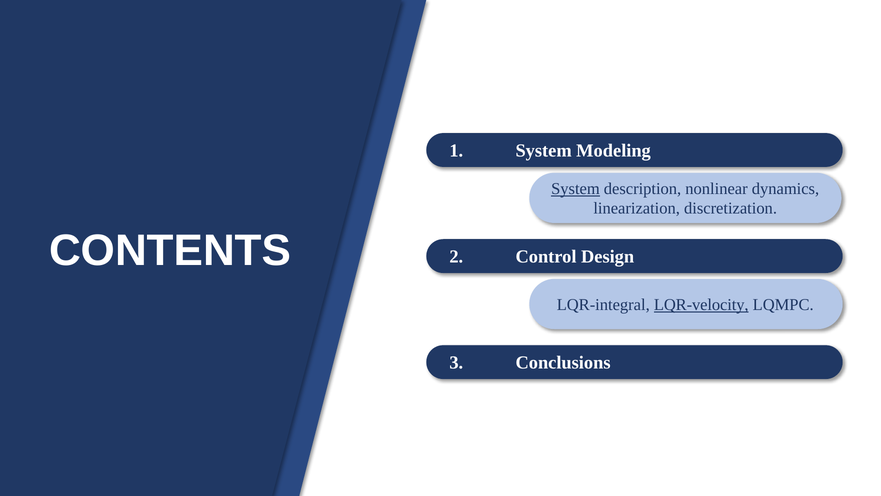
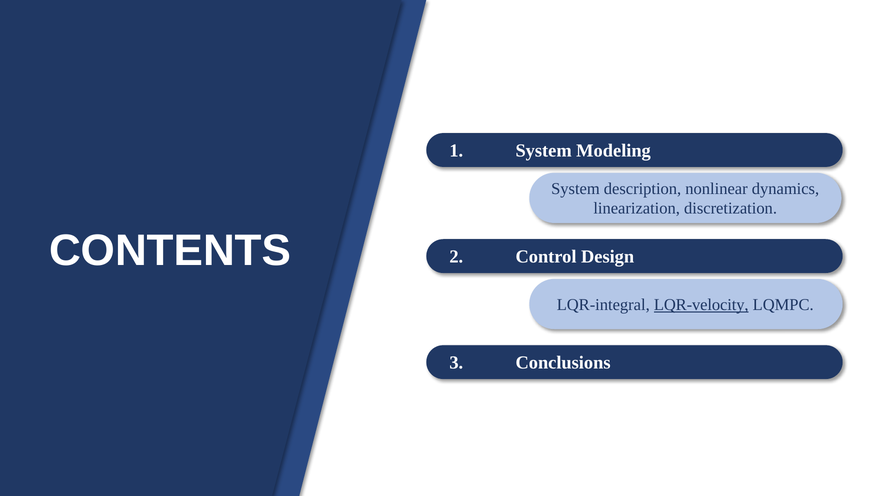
System underline: present -> none (575, 189)
